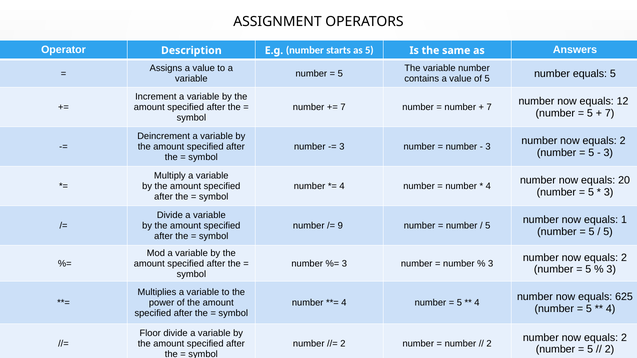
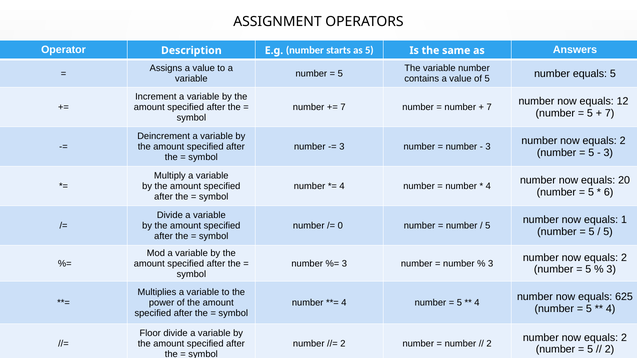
3: 3 -> 6 (609, 192)
9: 9 -> 0 (340, 226)
